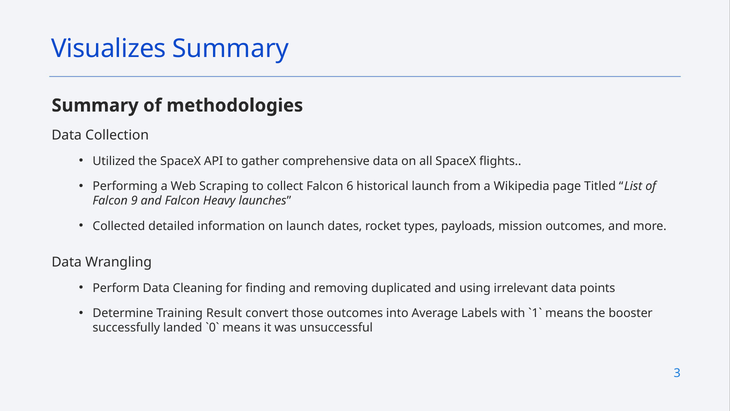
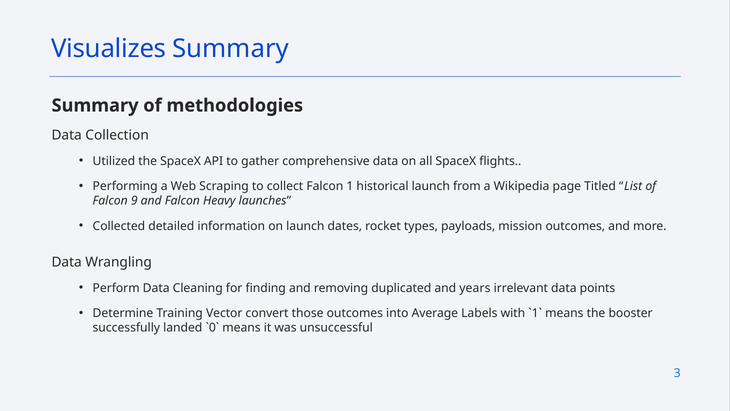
6: 6 -> 1 (350, 186)
using: using -> years (475, 288)
Result: Result -> Vector (224, 313)
